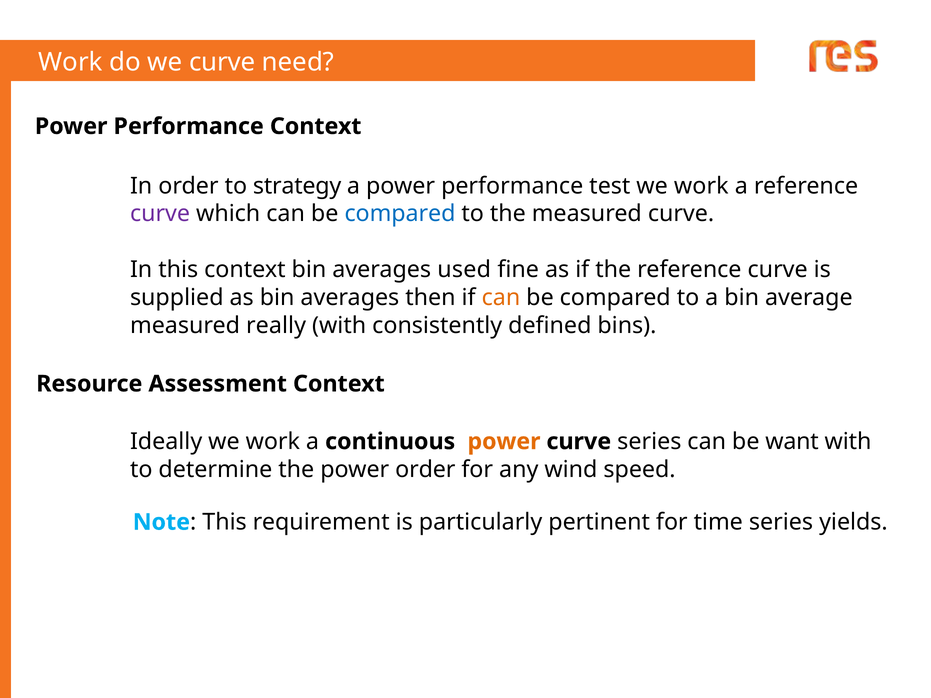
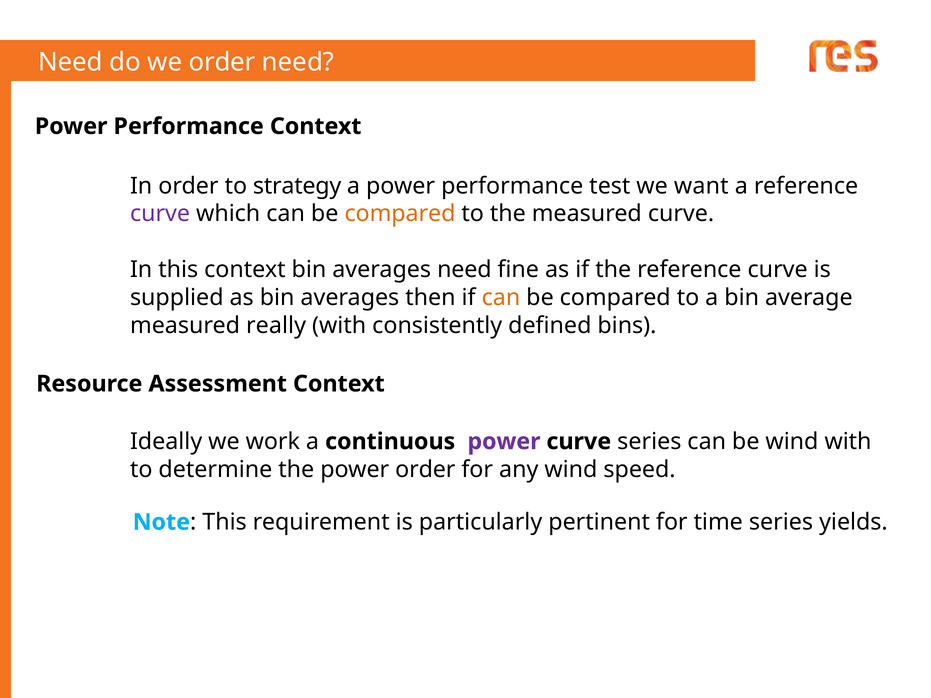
Work: Work -> Need (70, 62)
we curve: curve -> order (222, 62)
test we work: work -> want (701, 186)
compared colour: blue -> orange (400, 214)
averages used: used -> need (464, 270)
power colour: orange -> purple (504, 442)
be want: want -> wind (792, 442)
